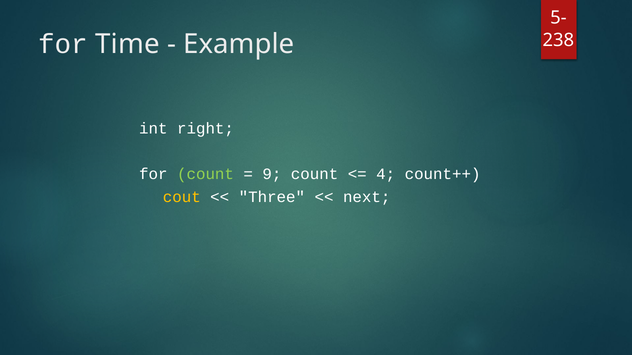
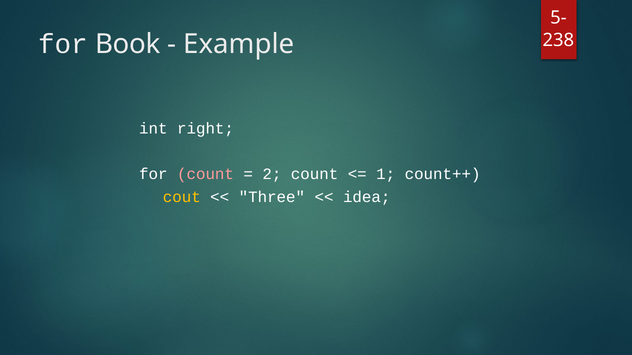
Time: Time -> Book (128, 44)
count colour: light green -> pink (206, 174)
9: 9 -> 2 (272, 174)
4: 4 -> 1 (386, 174)
next: next -> idea (367, 197)
